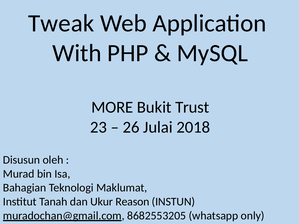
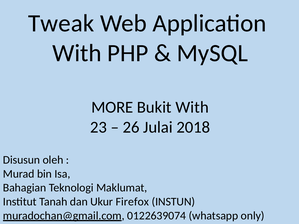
Bukit Trust: Trust -> With (192, 107)
Reason: Reason -> Firefox (132, 202)
8682553205: 8682553205 -> 0122639074 (157, 216)
